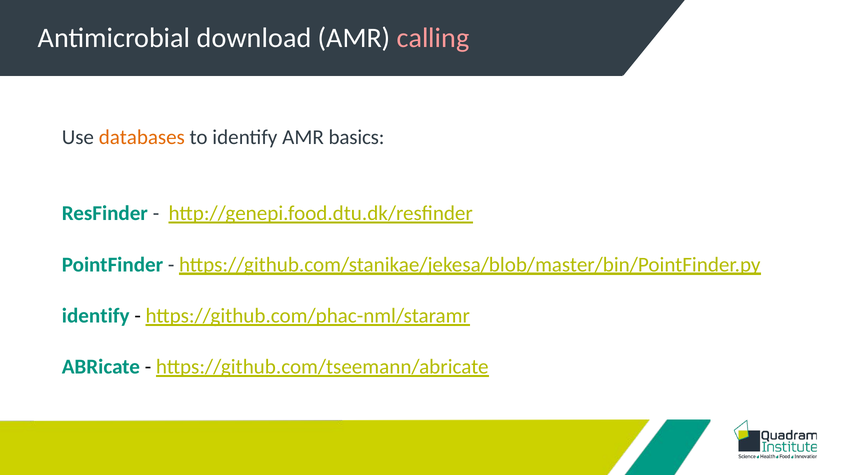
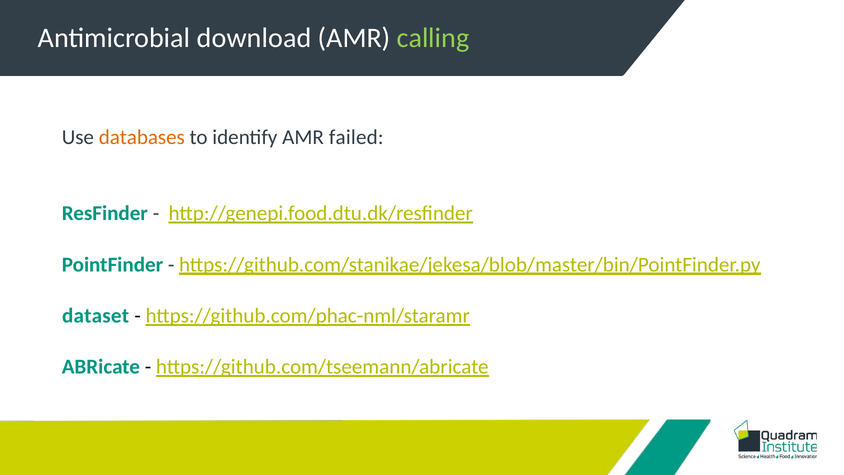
calling colour: pink -> light green (433, 38)
basics: basics -> failed (356, 137)
identify: identify -> dataset (96, 315)
